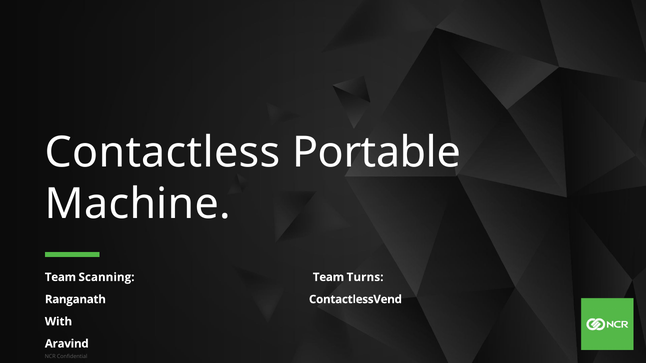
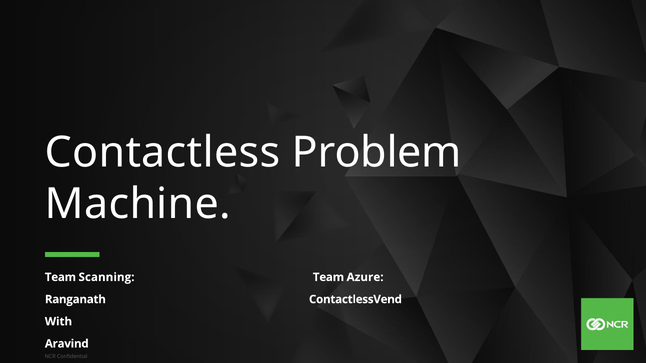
Portable: Portable -> Problem (377, 153)
Turns: Turns -> Azure (365, 277)
